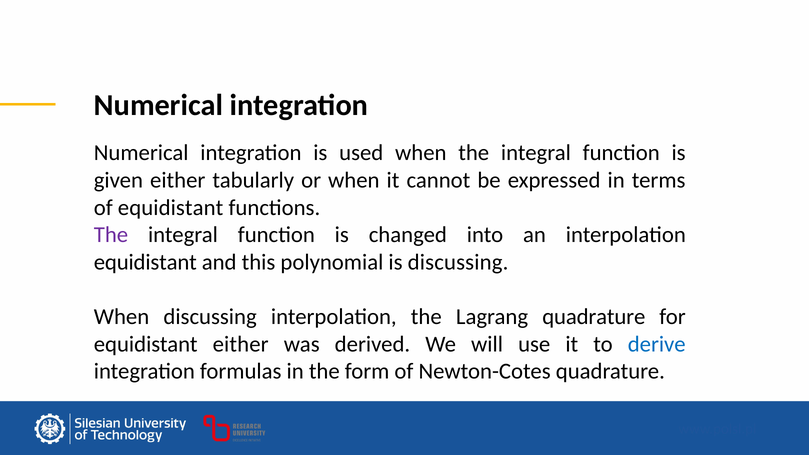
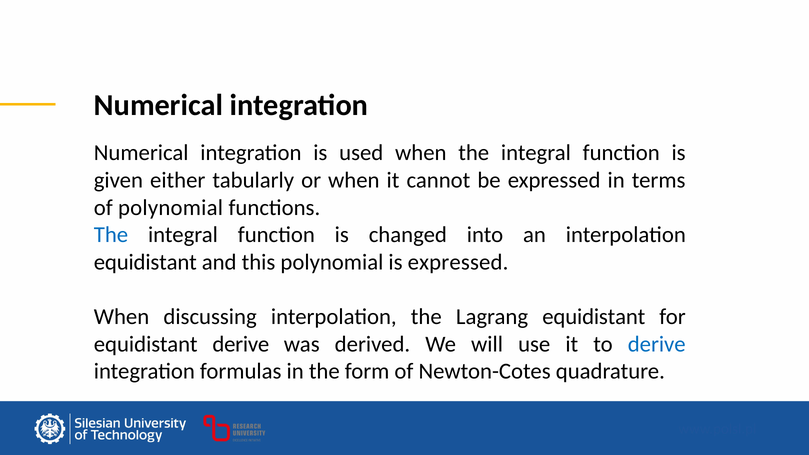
of equidistant: equidistant -> polynomial (171, 208)
The colour: purple -> blue (111, 235)
is discussing: discussing -> expressed (458, 262)
Lagrang quadrature: quadrature -> equidistant (594, 317)
equidistant either: either -> derive (241, 344)
